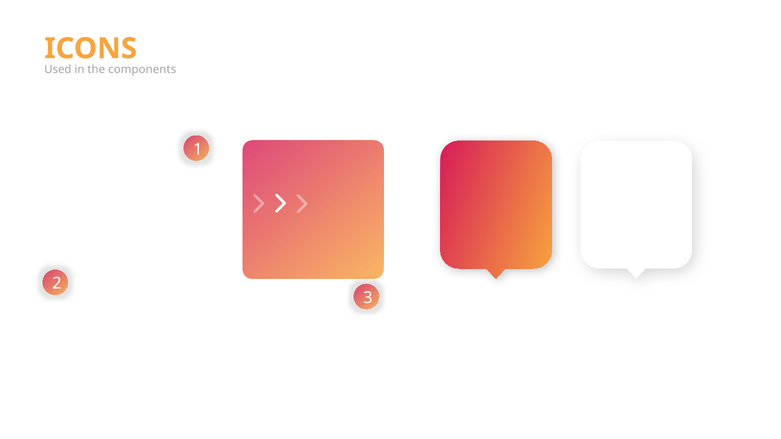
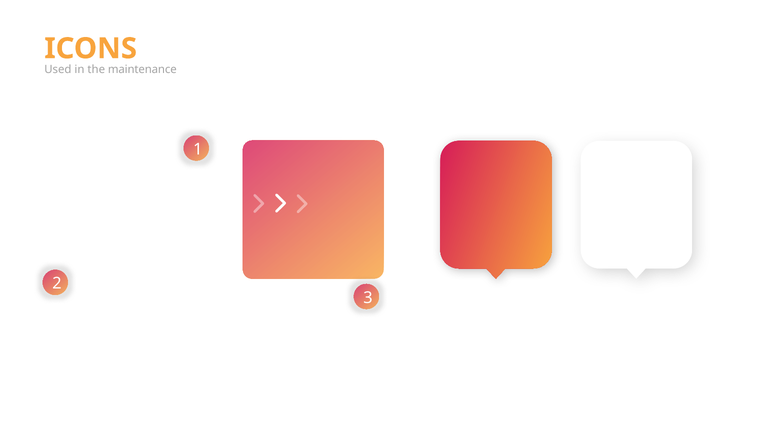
components: components -> maintenance (142, 69)
